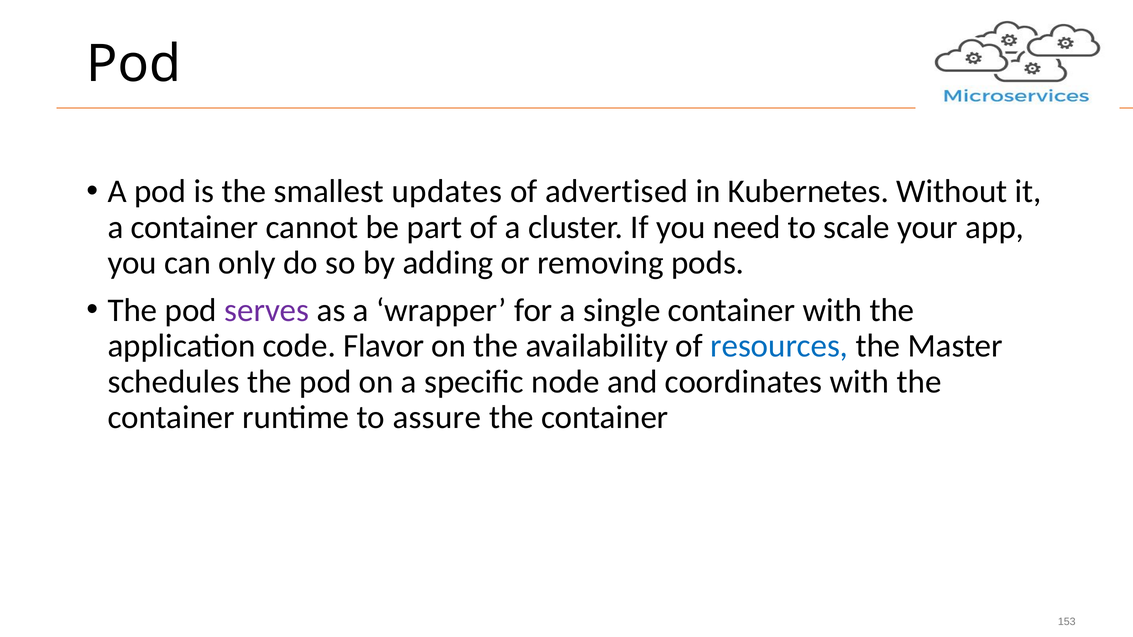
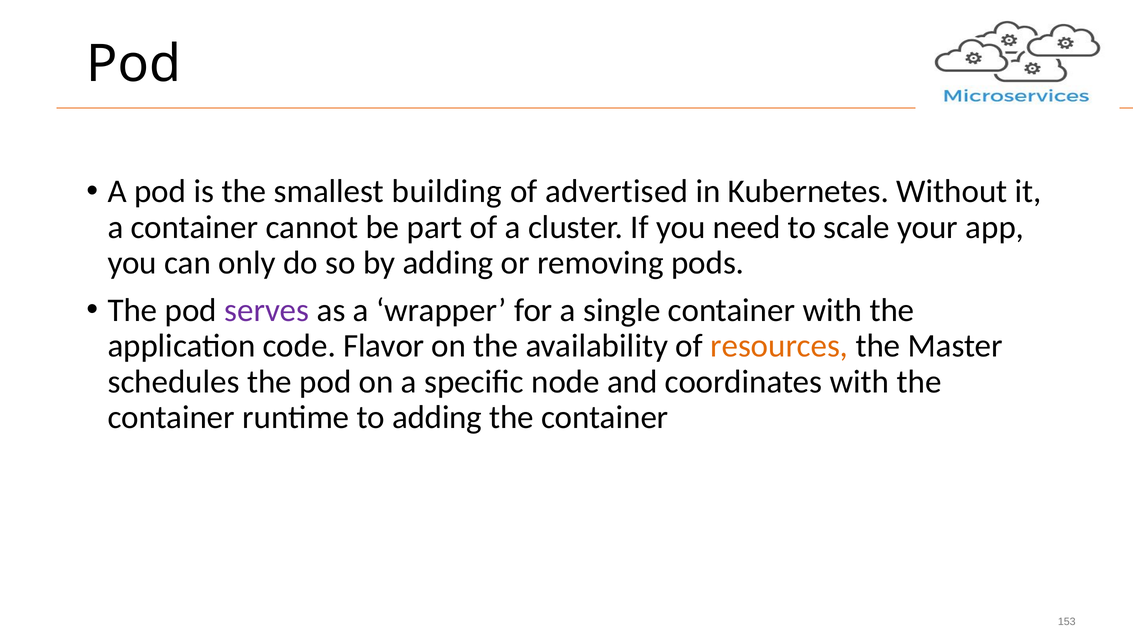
updates: updates -> building (447, 192)
resources colour: blue -> orange (779, 346)
to assure: assure -> adding (437, 418)
